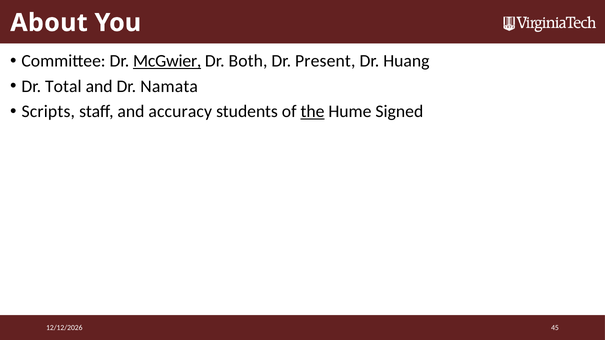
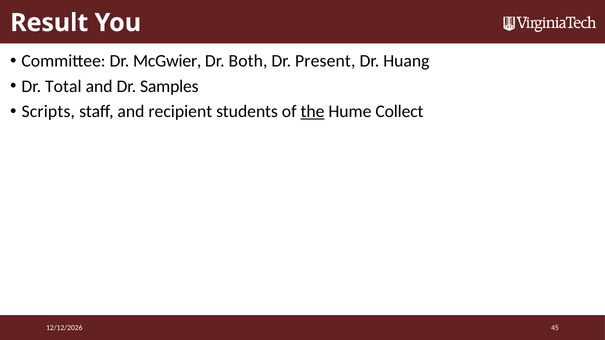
About: About -> Result (49, 23)
McGwier underline: present -> none (167, 61)
Namata: Namata -> Samples (169, 86)
accuracy: accuracy -> recipient (180, 112)
Signed: Signed -> Collect (399, 112)
